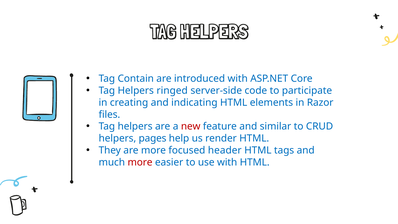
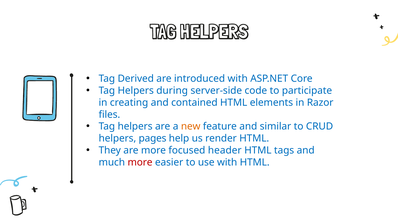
Contain: Contain -> Derived (136, 79)
ringed: ringed -> during (172, 91)
indicating: indicating -> contained (194, 102)
new colour: red -> orange (191, 126)
